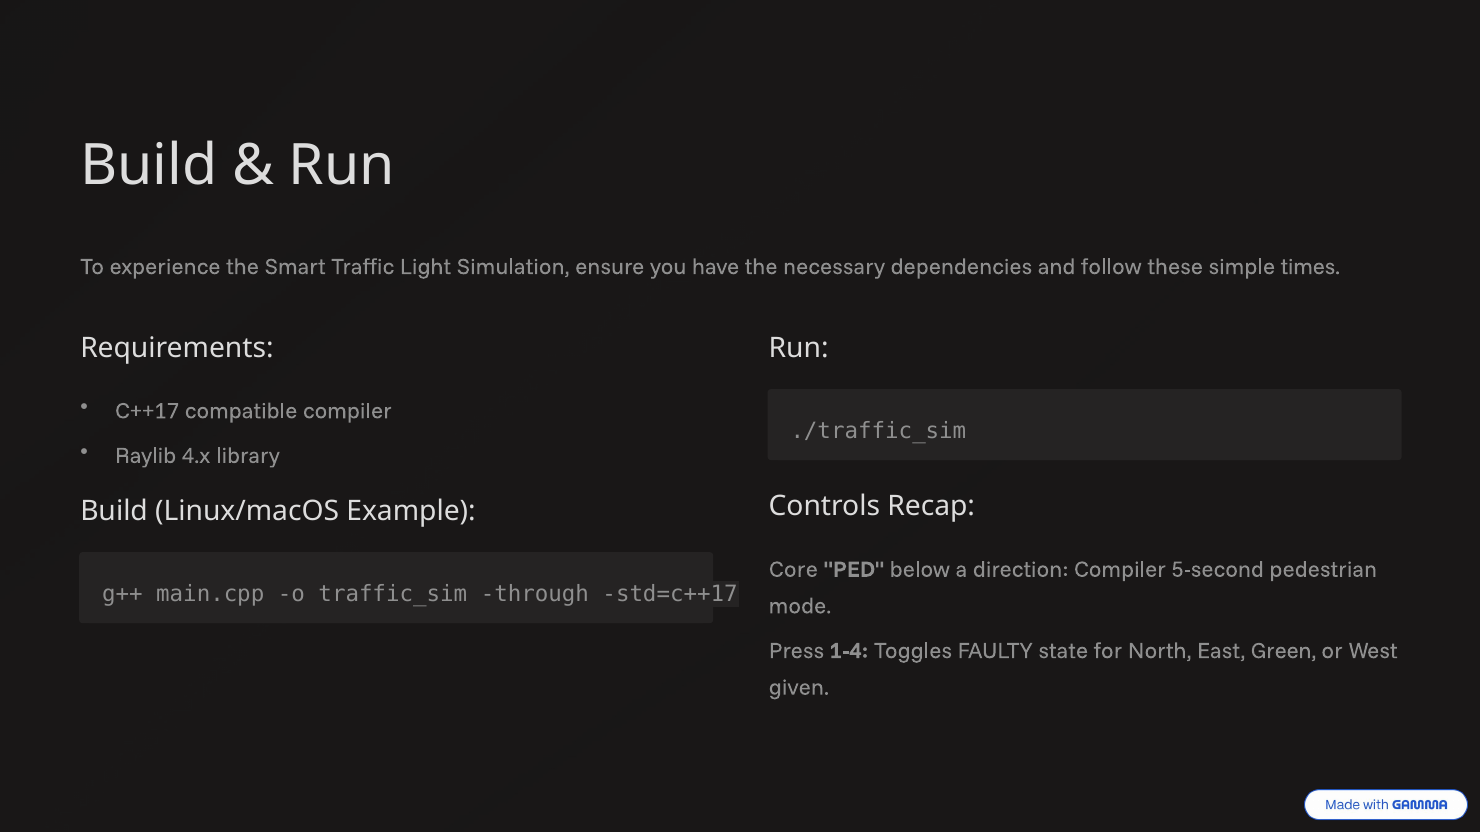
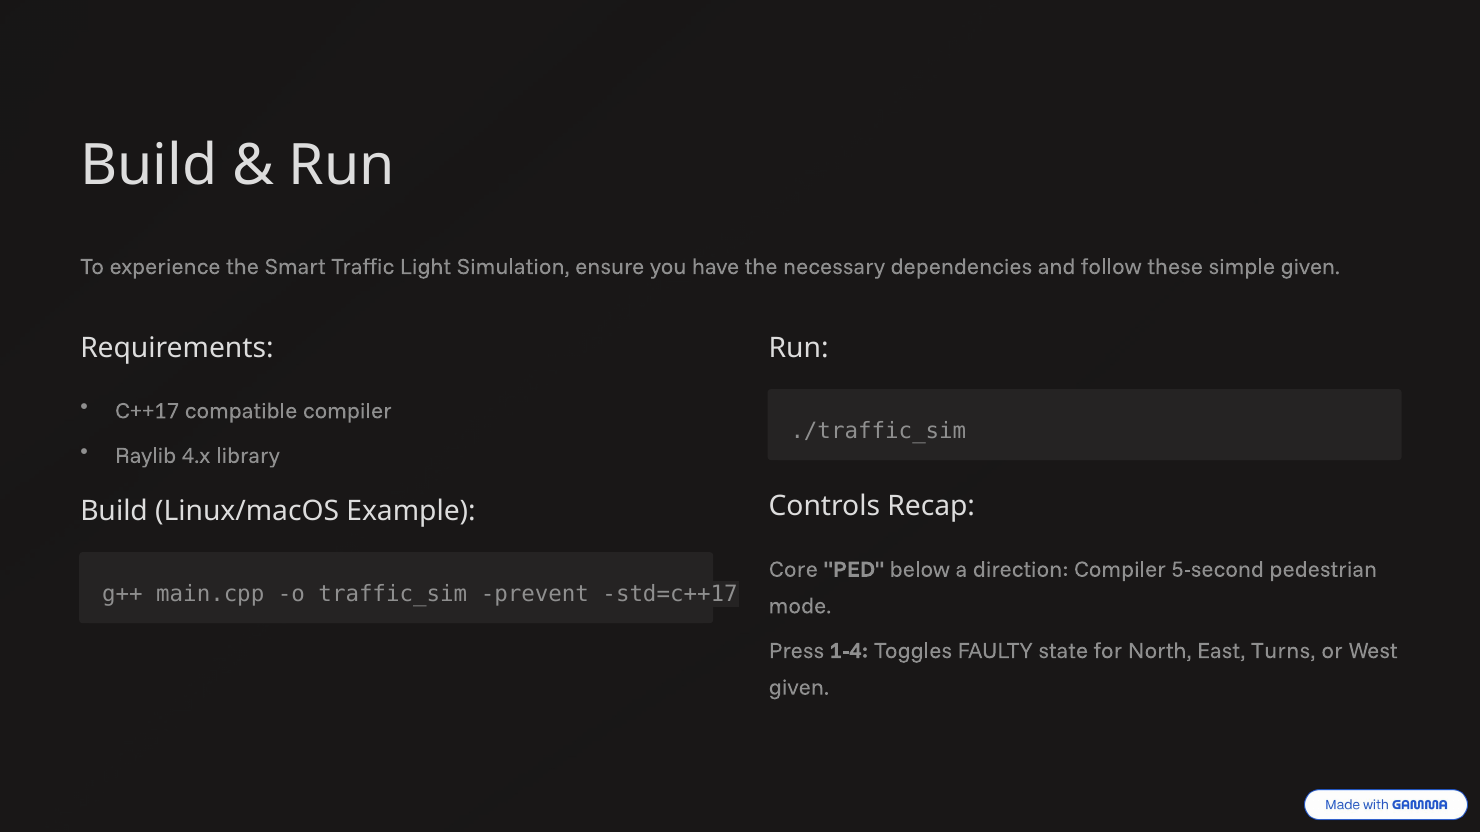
simple times: times -> given (1310, 267)
through: through -> prevent (535, 594)
Green: Green -> Turns (1283, 651)
